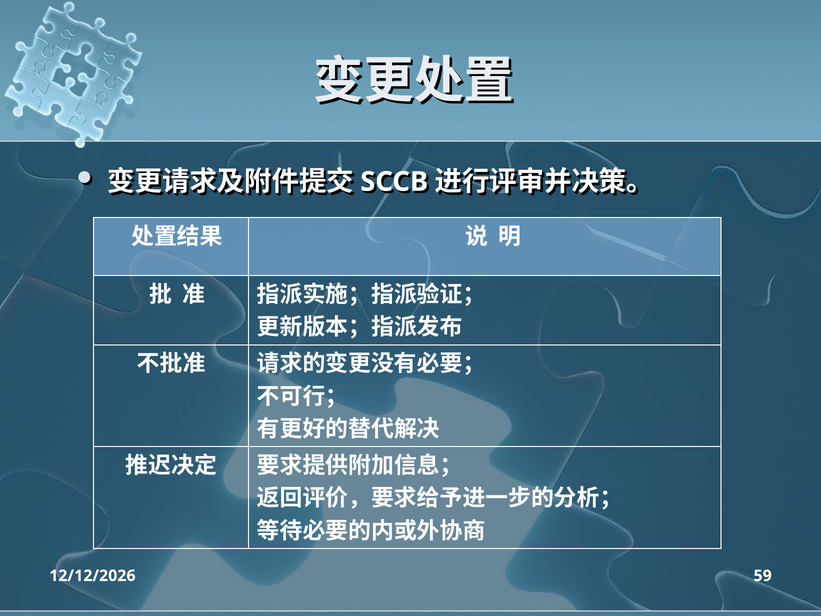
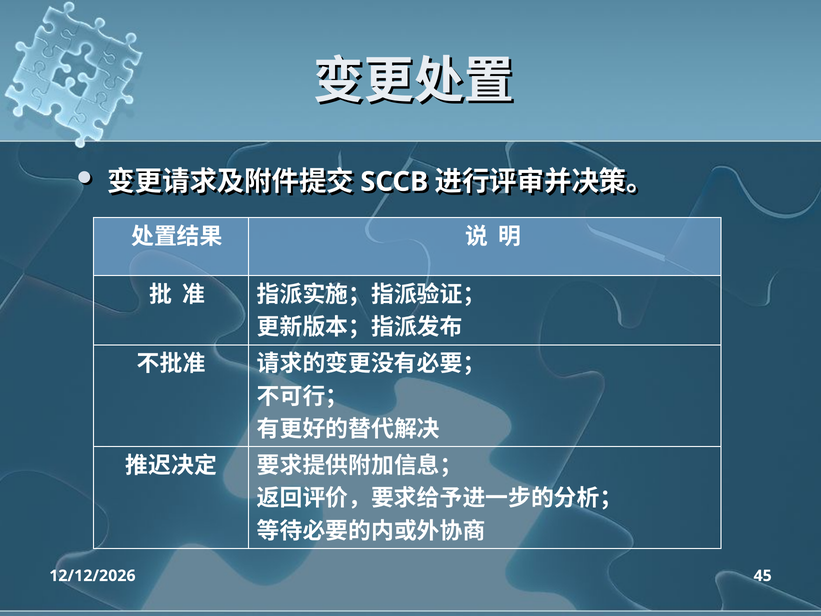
59: 59 -> 45 (763, 576)
